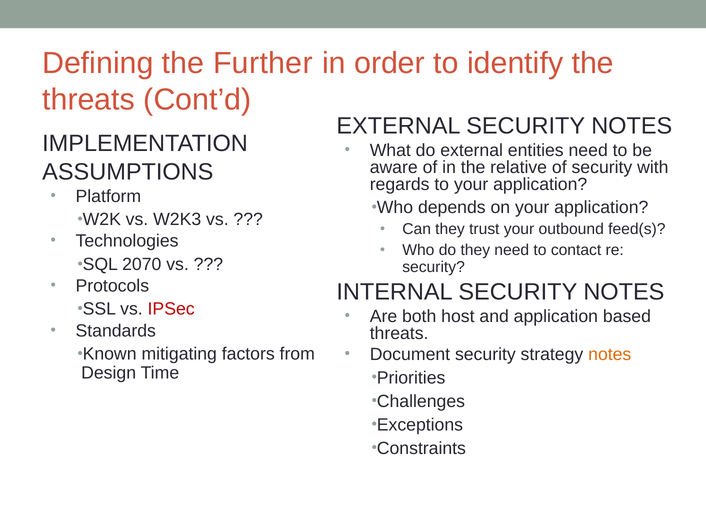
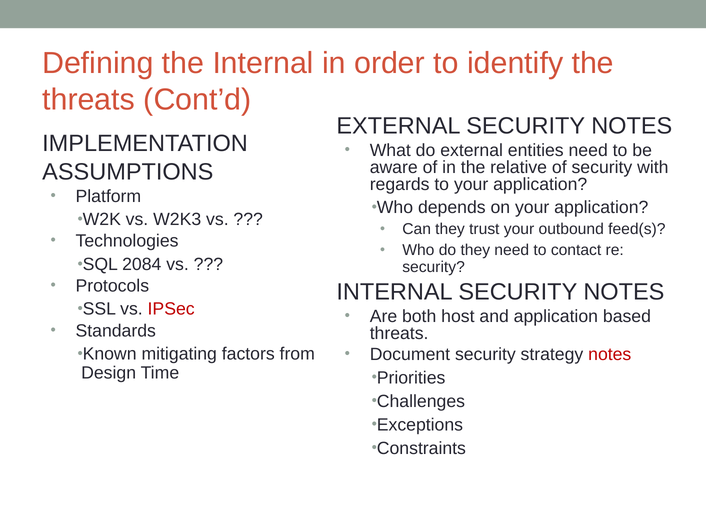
the Further: Further -> Internal (263, 63)
2070: 2070 -> 2084 (142, 264)
notes colour: orange -> red (610, 354)
